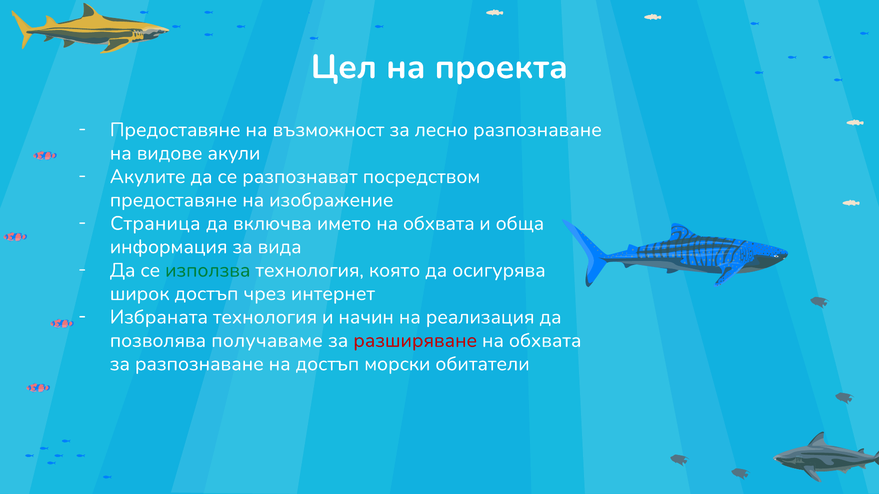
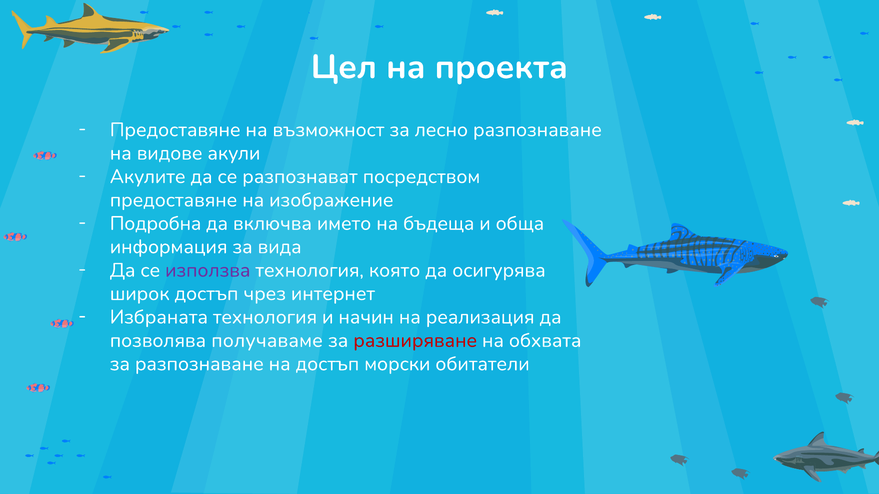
Страница: Страница -> Подробна (156, 224)
името на обхвата: обхвата -> бъдеща (439, 224)
използва colour: green -> purple (208, 270)
